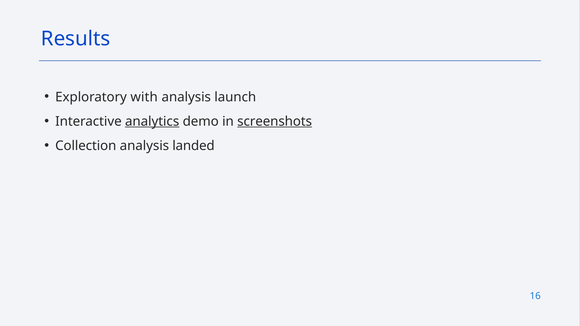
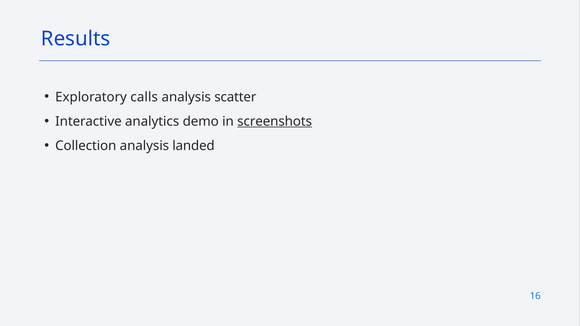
with: with -> calls (144, 97)
launch: launch -> scatter (235, 97)
analytics underline: present -> none (152, 121)
